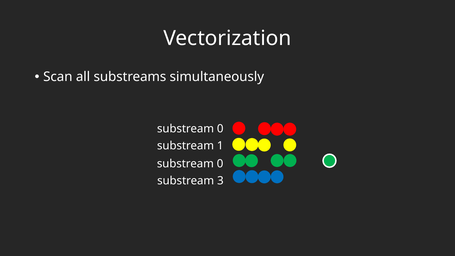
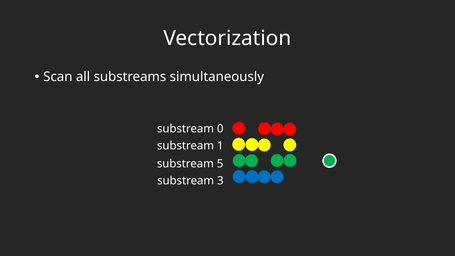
0: 0 -> 5 (220, 164)
